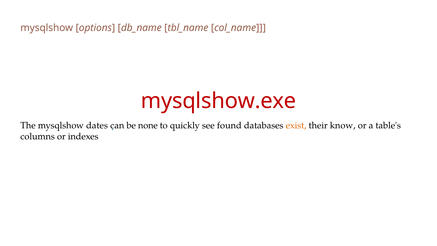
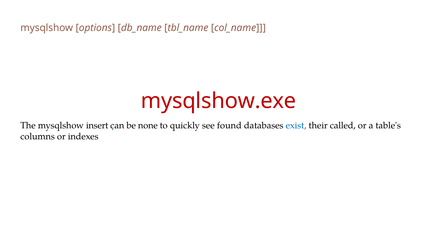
dates: dates -> insert (97, 125)
exist colour: orange -> blue (296, 125)
know: know -> called (343, 125)
